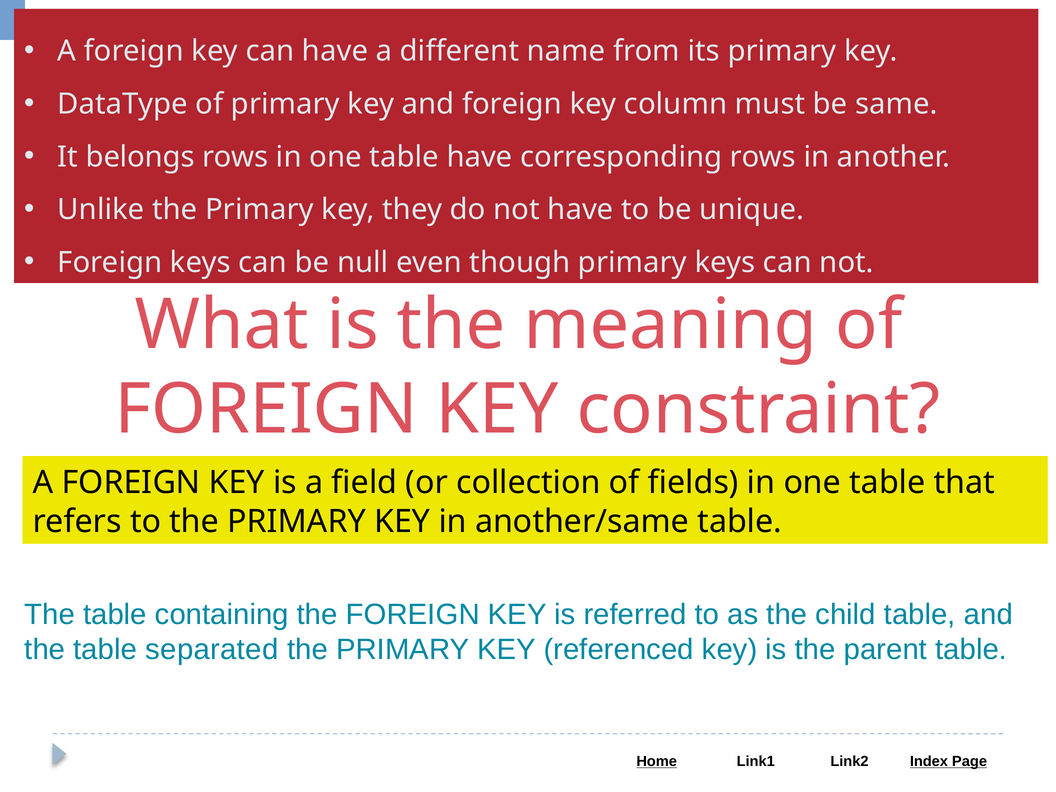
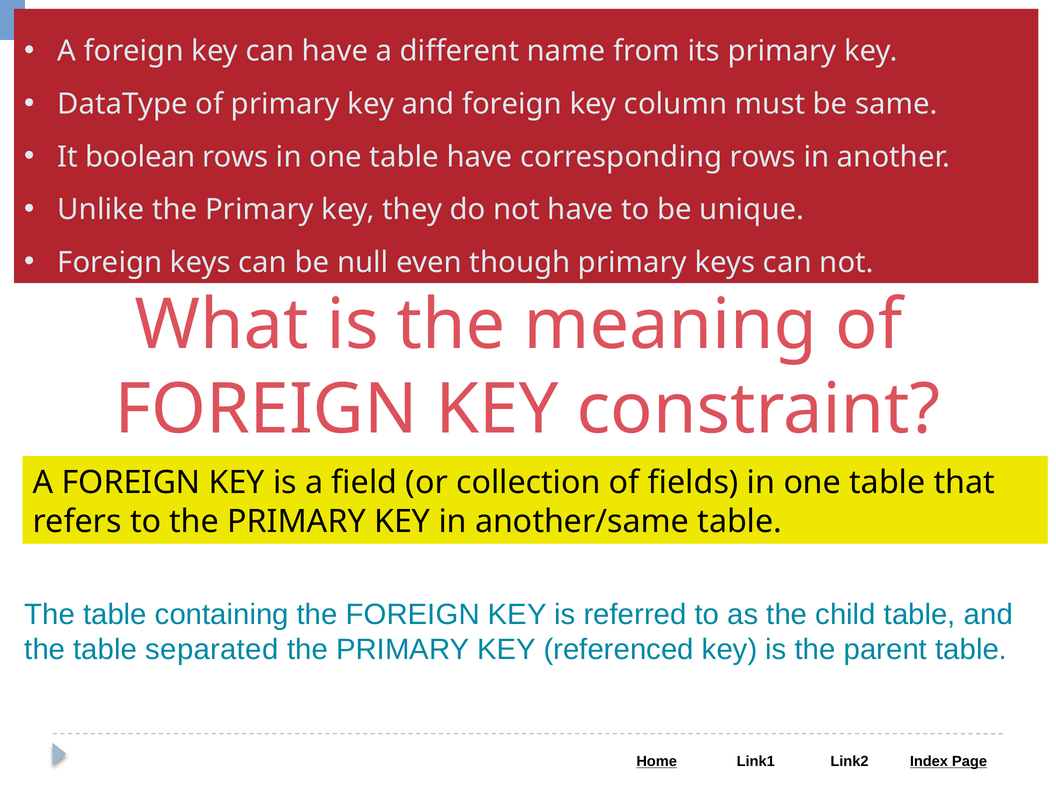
belongs: belongs -> boolean (140, 157)
